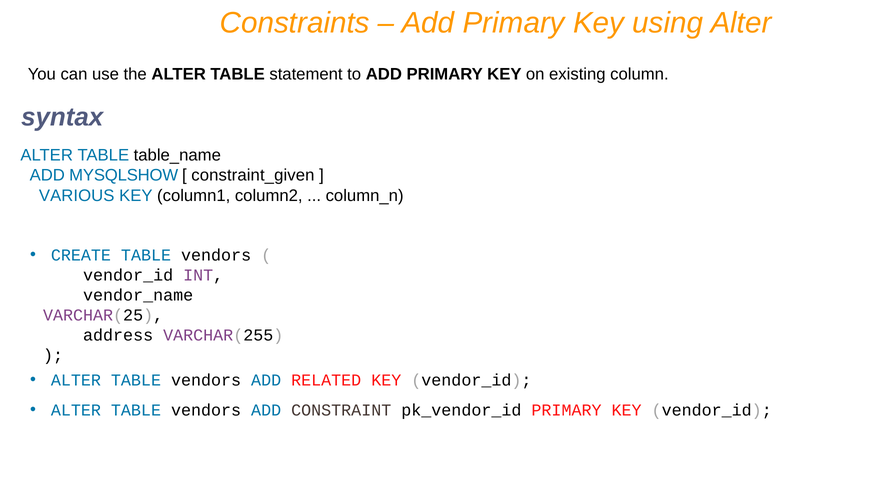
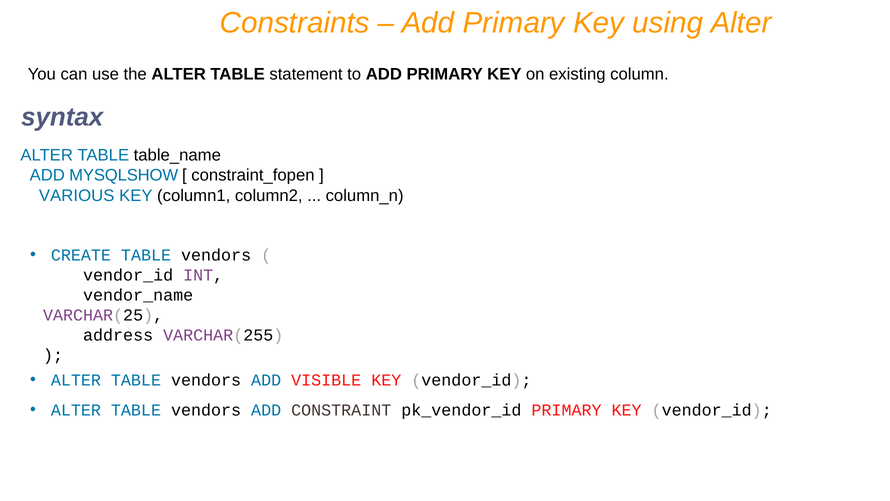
constraint_given: constraint_given -> constraint_fopen (253, 175)
RELATED: RELATED -> VISIBLE (326, 380)
